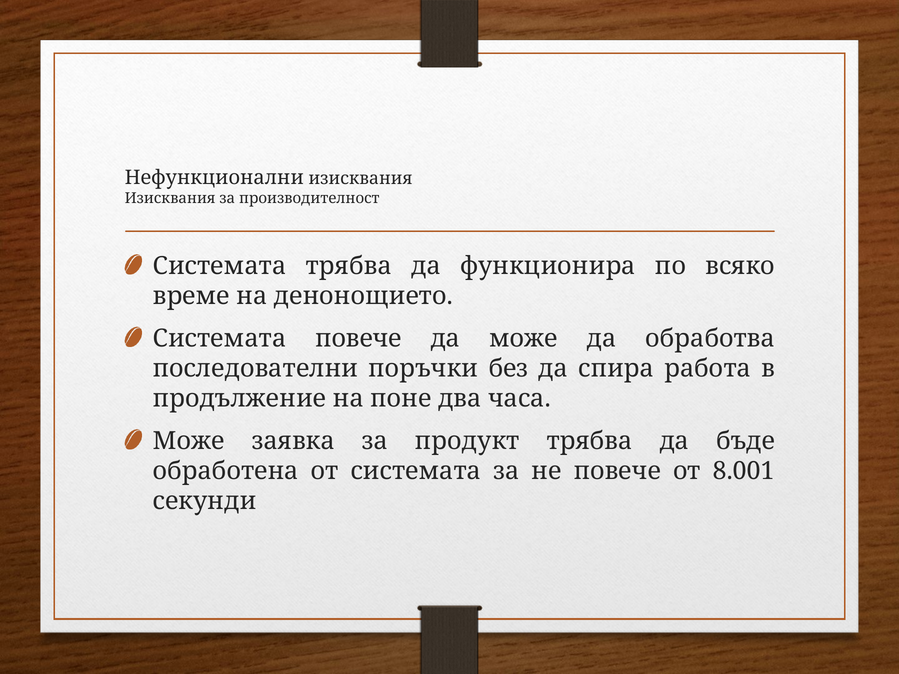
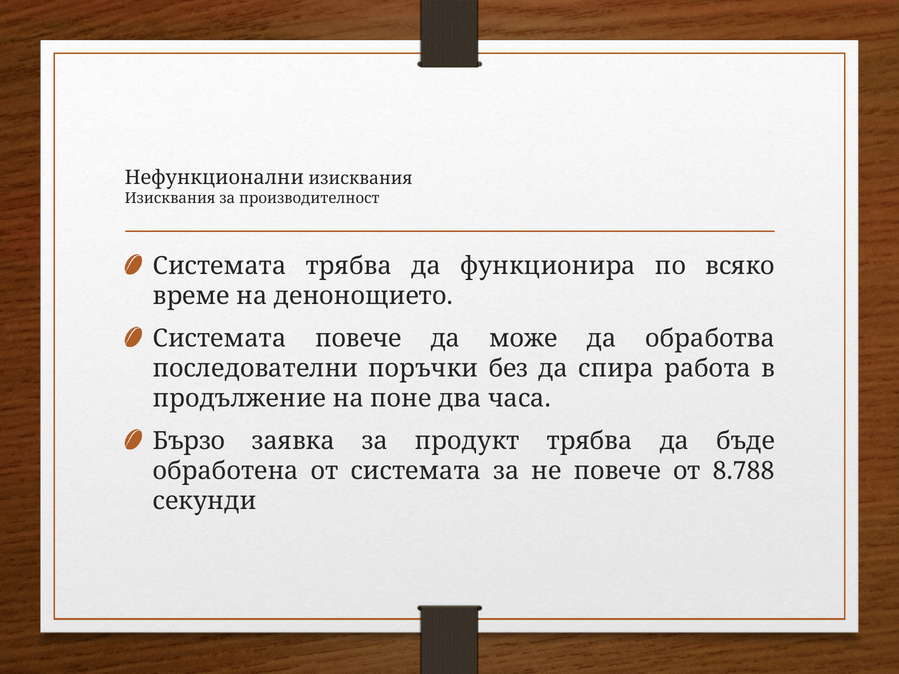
Може: Може -> Бързо (189, 441)
8.001: 8.001 -> 8.788 (744, 471)
